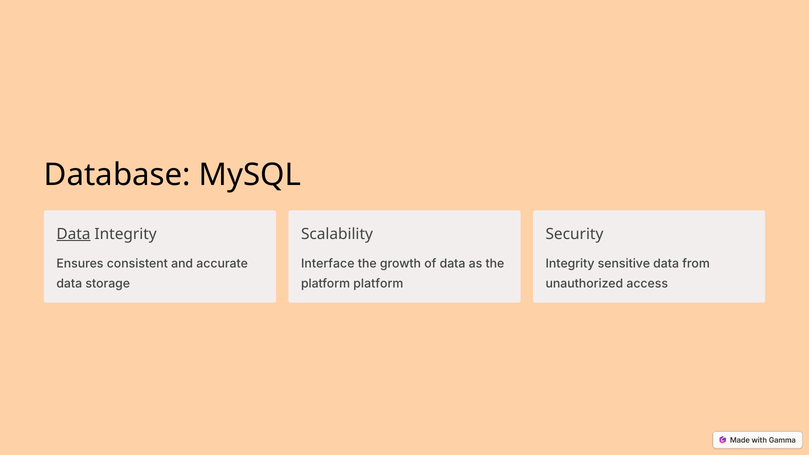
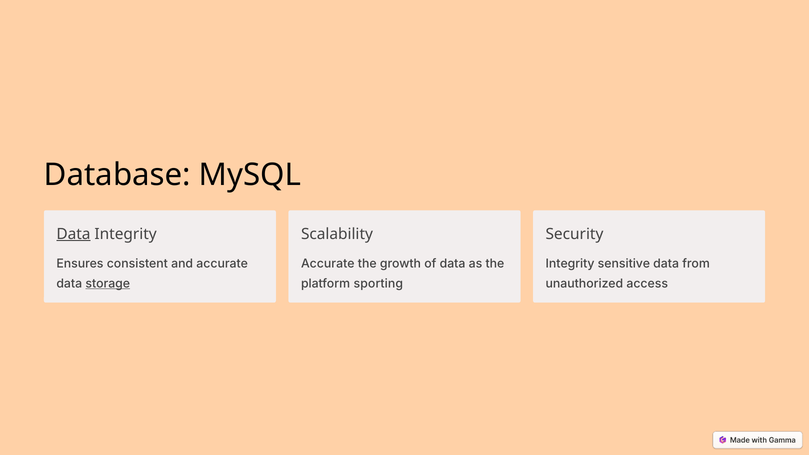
Interface: Interface -> Accurate (328, 264)
storage underline: none -> present (108, 284)
platform platform: platform -> sporting (378, 284)
